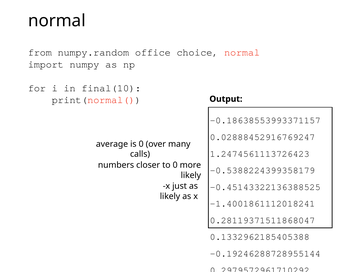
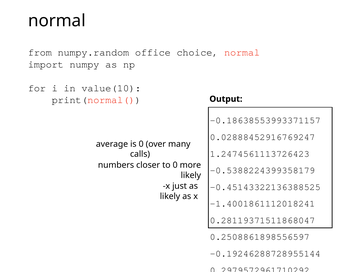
final(10: final(10 -> value(10 (111, 88)
0.1332962185405388: 0.1332962185405388 -> 0.2508861898556597 (260, 237)
